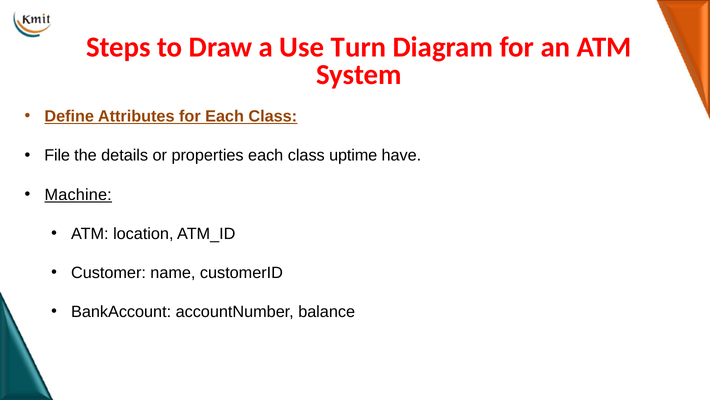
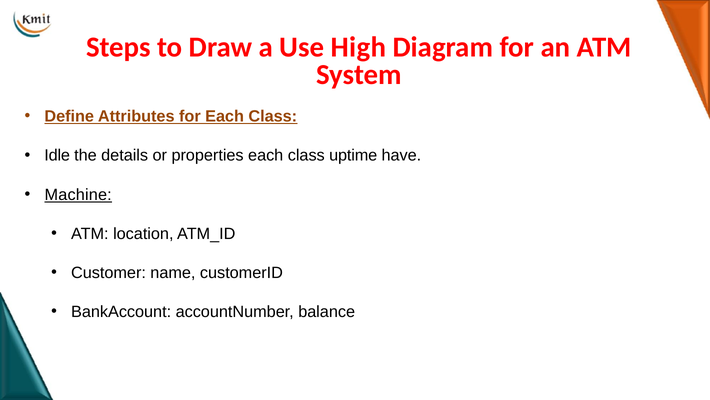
Turn: Turn -> High (358, 47)
File: File -> Idle (57, 155)
